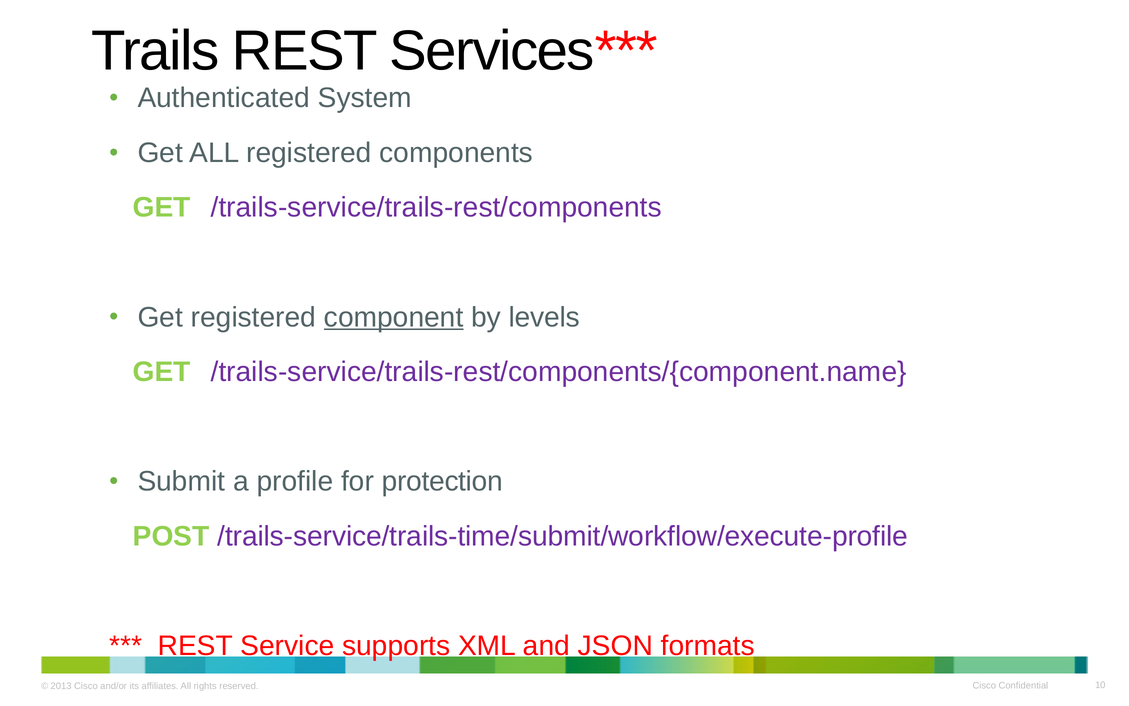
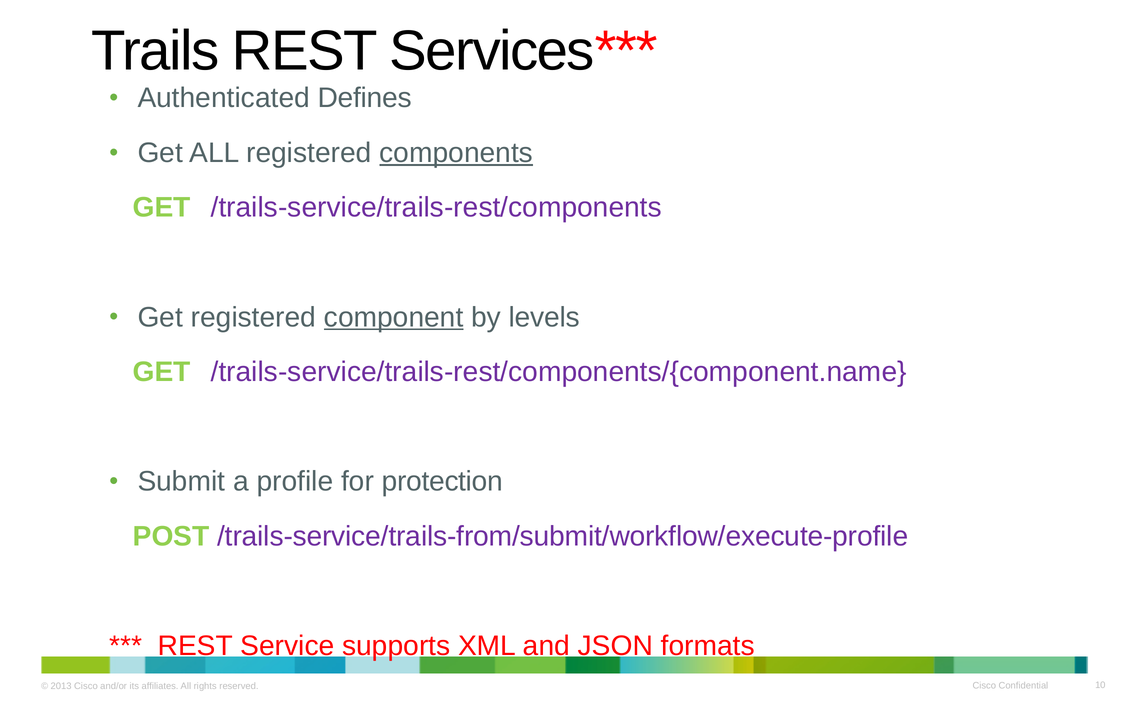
System: System -> Defines (365, 98)
components underline: none -> present (456, 153)
/trails-service/trails-time/submit/workflow/execute-profile: /trails-service/trails-time/submit/workflow/execute-profile -> /trails-service/trails-from/submit/workflow/execute-profile (563, 536)
